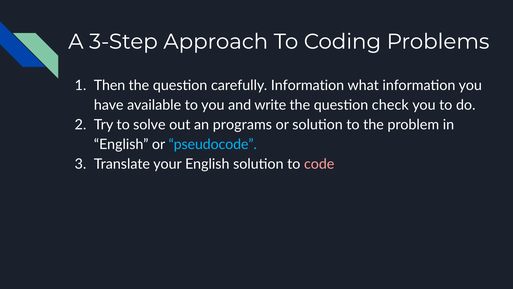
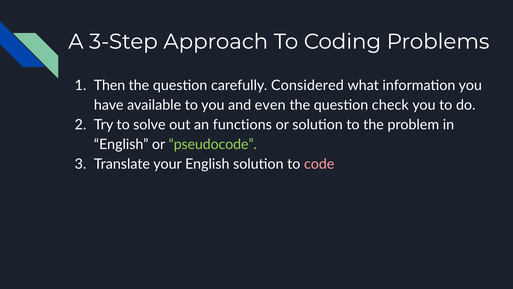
carefully Information: Information -> Considered (307, 85)
write: write -> even (270, 105)
programs: programs -> functions (242, 125)
pseudocode colour: light blue -> light green (213, 144)
